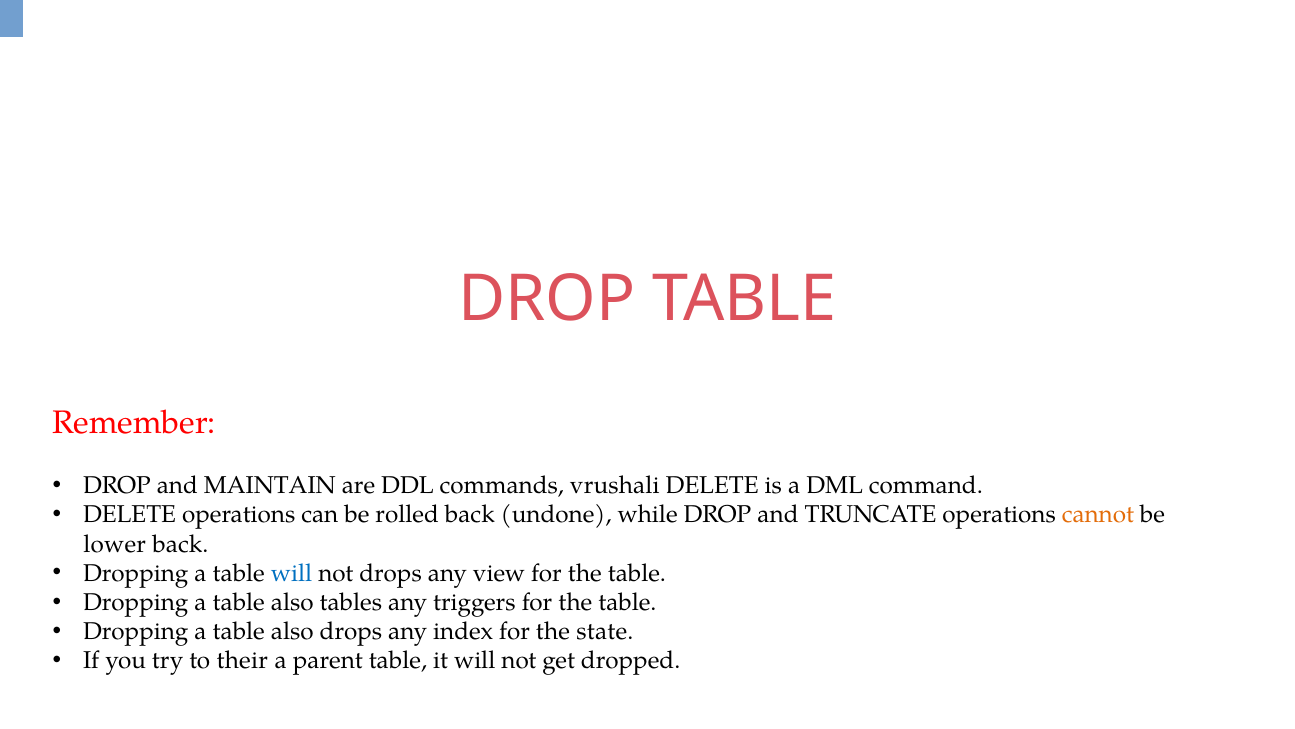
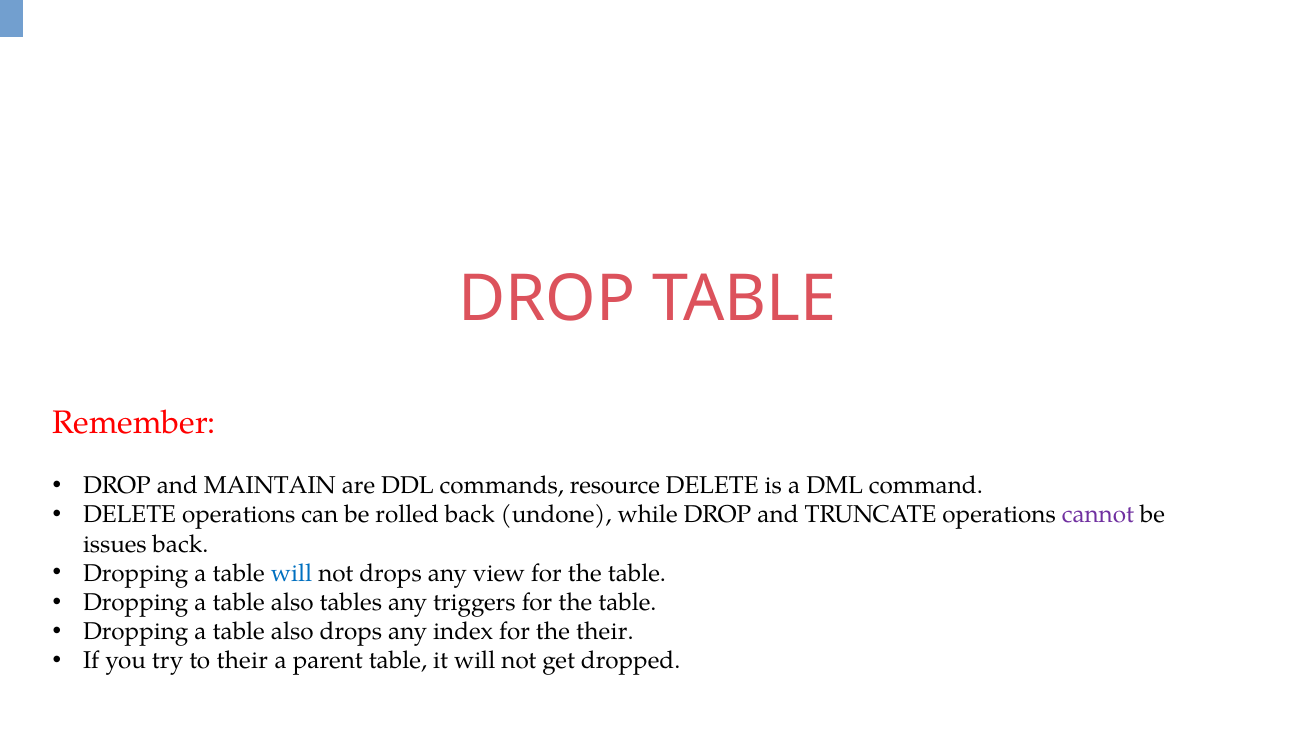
vrushali: vrushali -> resource (615, 485)
cannot colour: orange -> purple (1098, 514)
lower: lower -> issues (115, 544)
the state: state -> their (605, 631)
